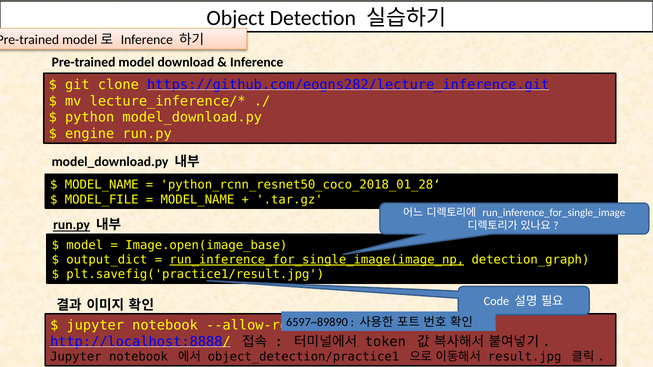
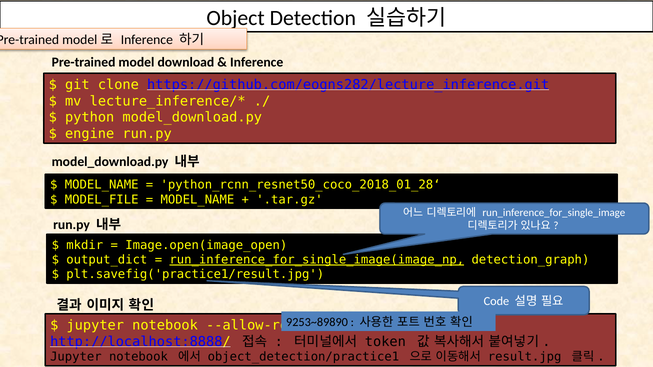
run.py underline: present -> none (72, 225)
model: model -> mkdir (85, 245)
Image.open(image_base: Image.open(image_base -> Image.open(image_open (206, 245)
6597~89890: 6597~89890 -> 9253~89890 (317, 322)
